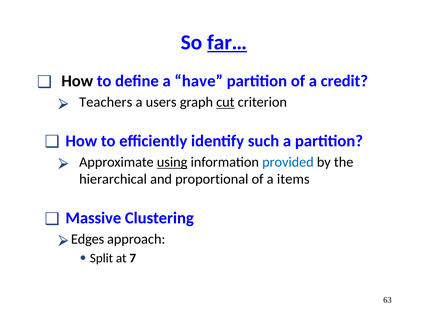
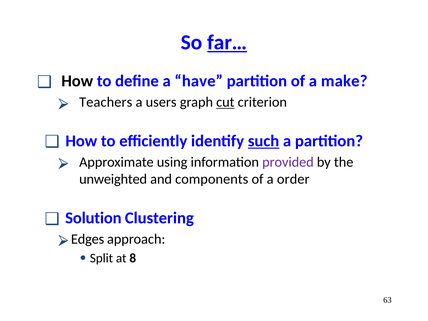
credit: credit -> make (344, 81)
such underline: none -> present (264, 141)
using underline: present -> none (172, 162)
provided colour: blue -> purple (288, 162)
hierarchical: hierarchical -> unweighted (113, 179)
proportional: proportional -> components (212, 179)
items: items -> order (293, 179)
Massive: Massive -> Solution (93, 218)
7: 7 -> 8 (133, 258)
